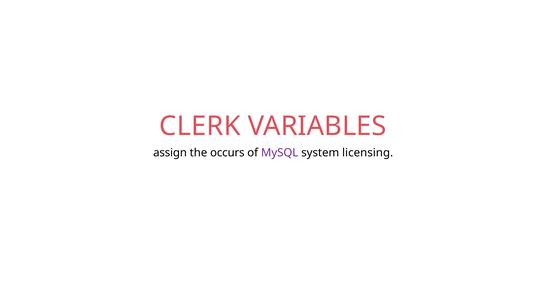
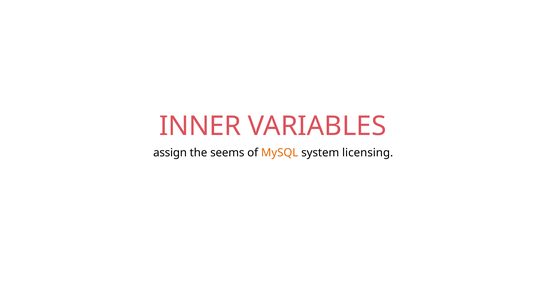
CLERK: CLERK -> INNER (200, 126)
occurs: occurs -> seems (227, 153)
MySQL colour: purple -> orange (280, 153)
